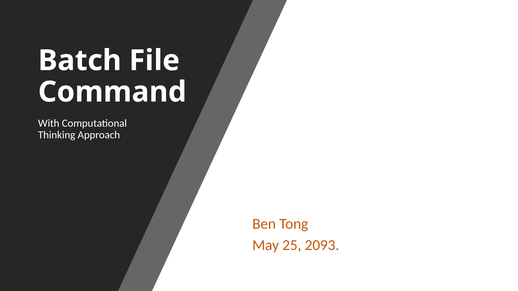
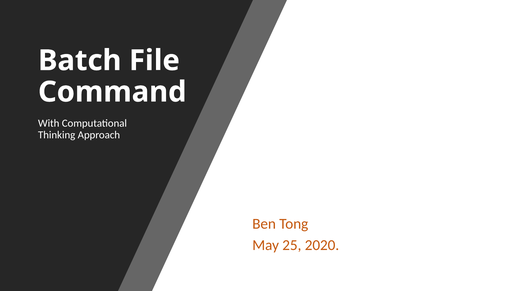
2093: 2093 -> 2020 (322, 245)
